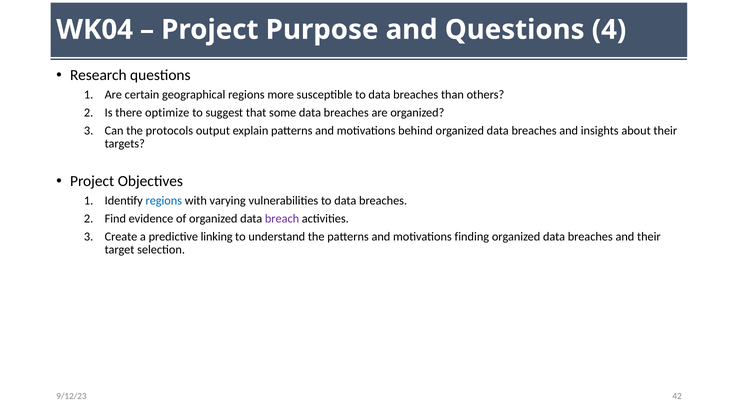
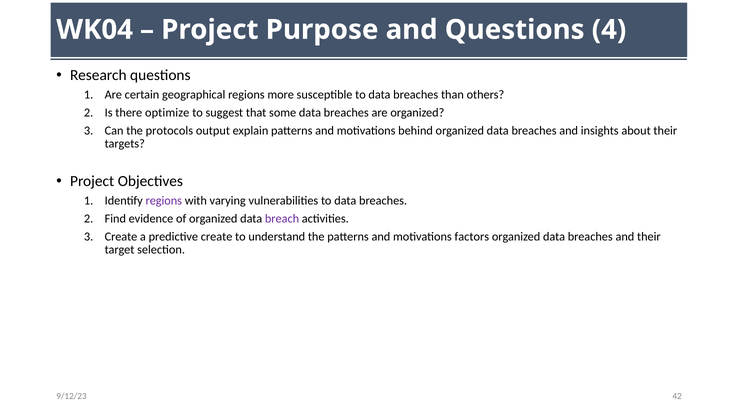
regions colour: blue -> purple (164, 201)
predictive linking: linking -> create (217, 237)
finding: finding -> factors (472, 237)
